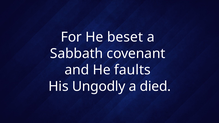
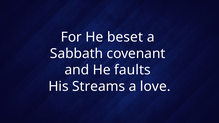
Ungodly: Ungodly -> Streams (99, 86)
died: died -> love (155, 86)
